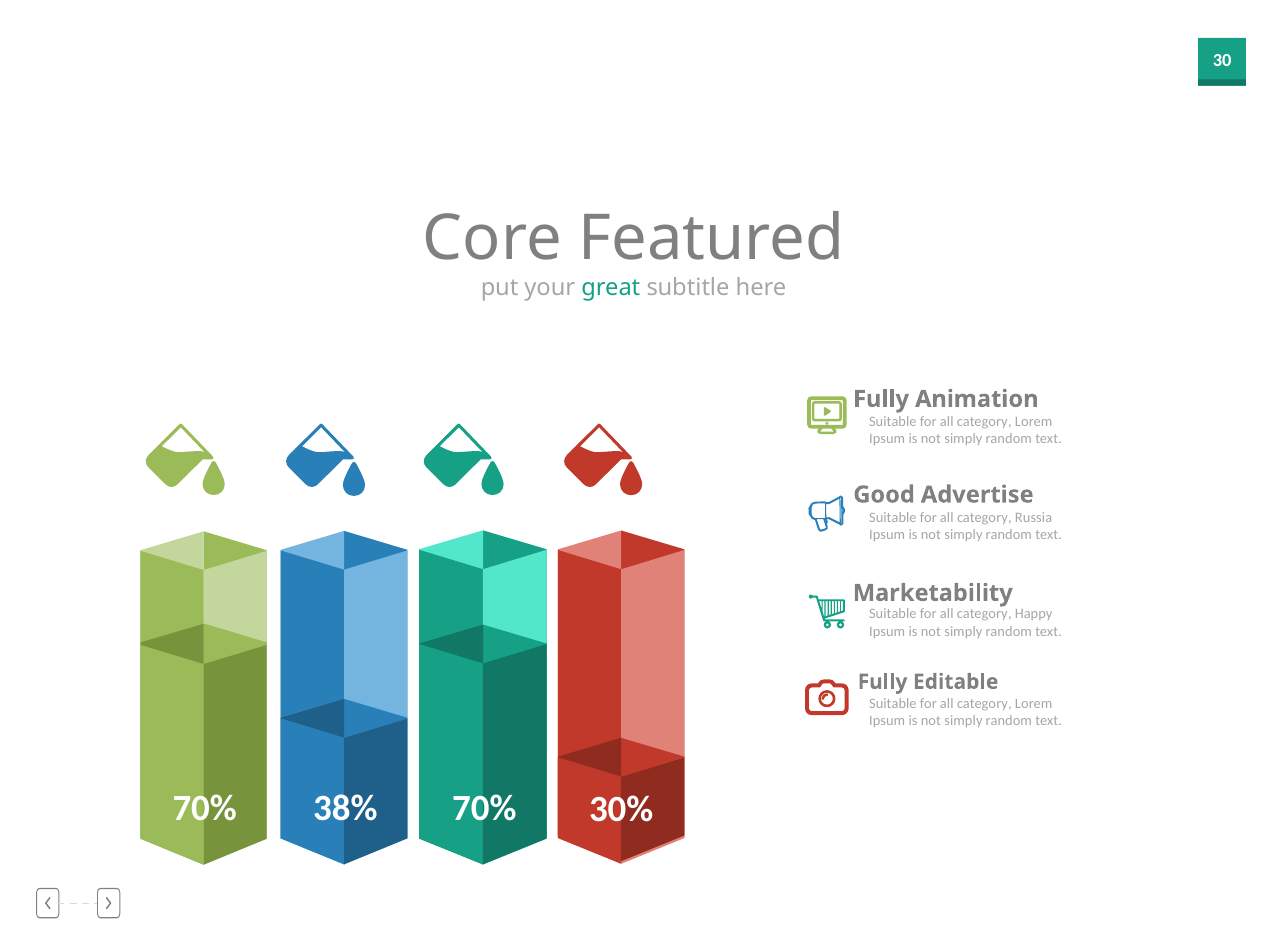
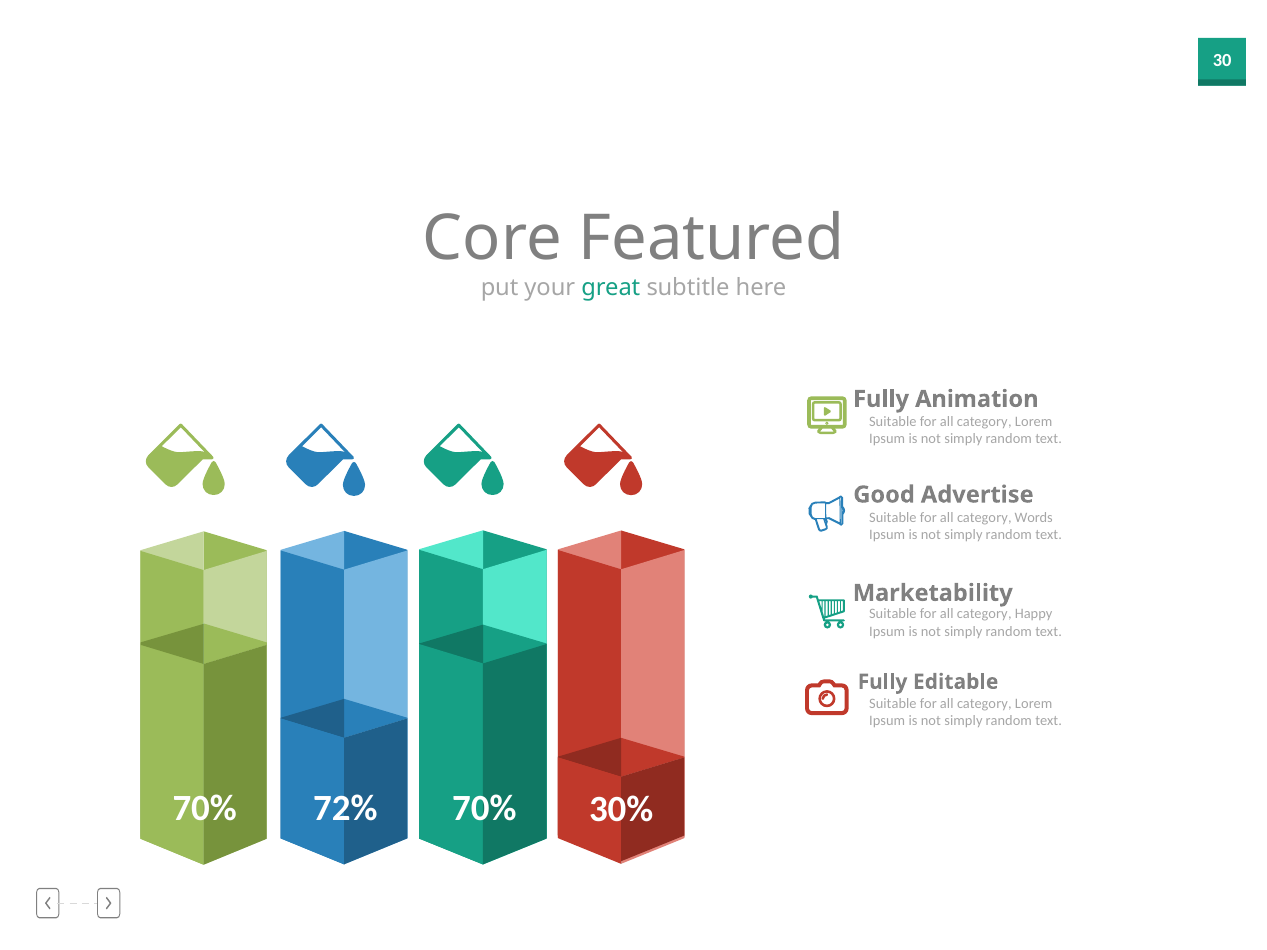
Russia: Russia -> Words (1034, 518)
38%: 38% -> 72% (345, 808)
